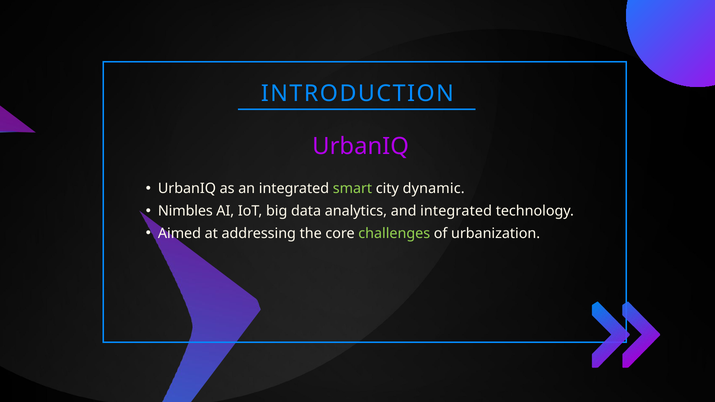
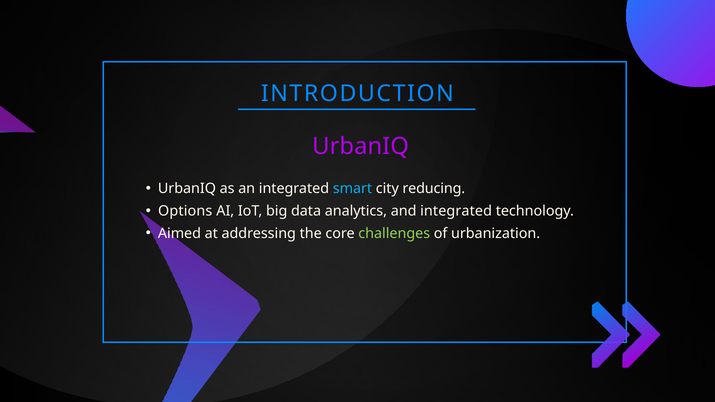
smart colour: light green -> light blue (352, 189)
dynamic: dynamic -> reducing (434, 189)
Nimbles: Nimbles -> Options (185, 211)
